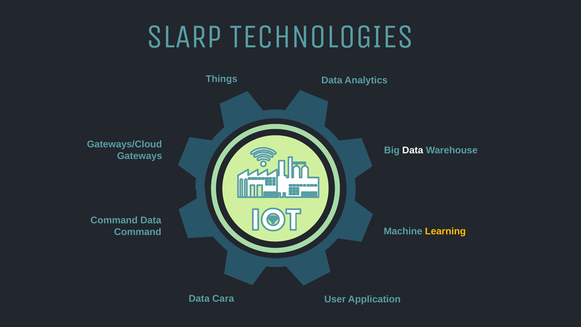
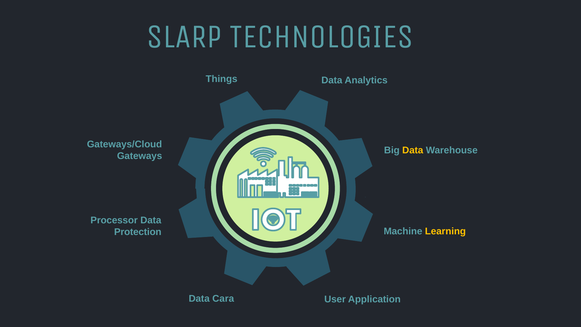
Data colour: white -> yellow (413, 150)
Command: Command -> Processor (114, 220)
Command: Command -> Protection (138, 232)
